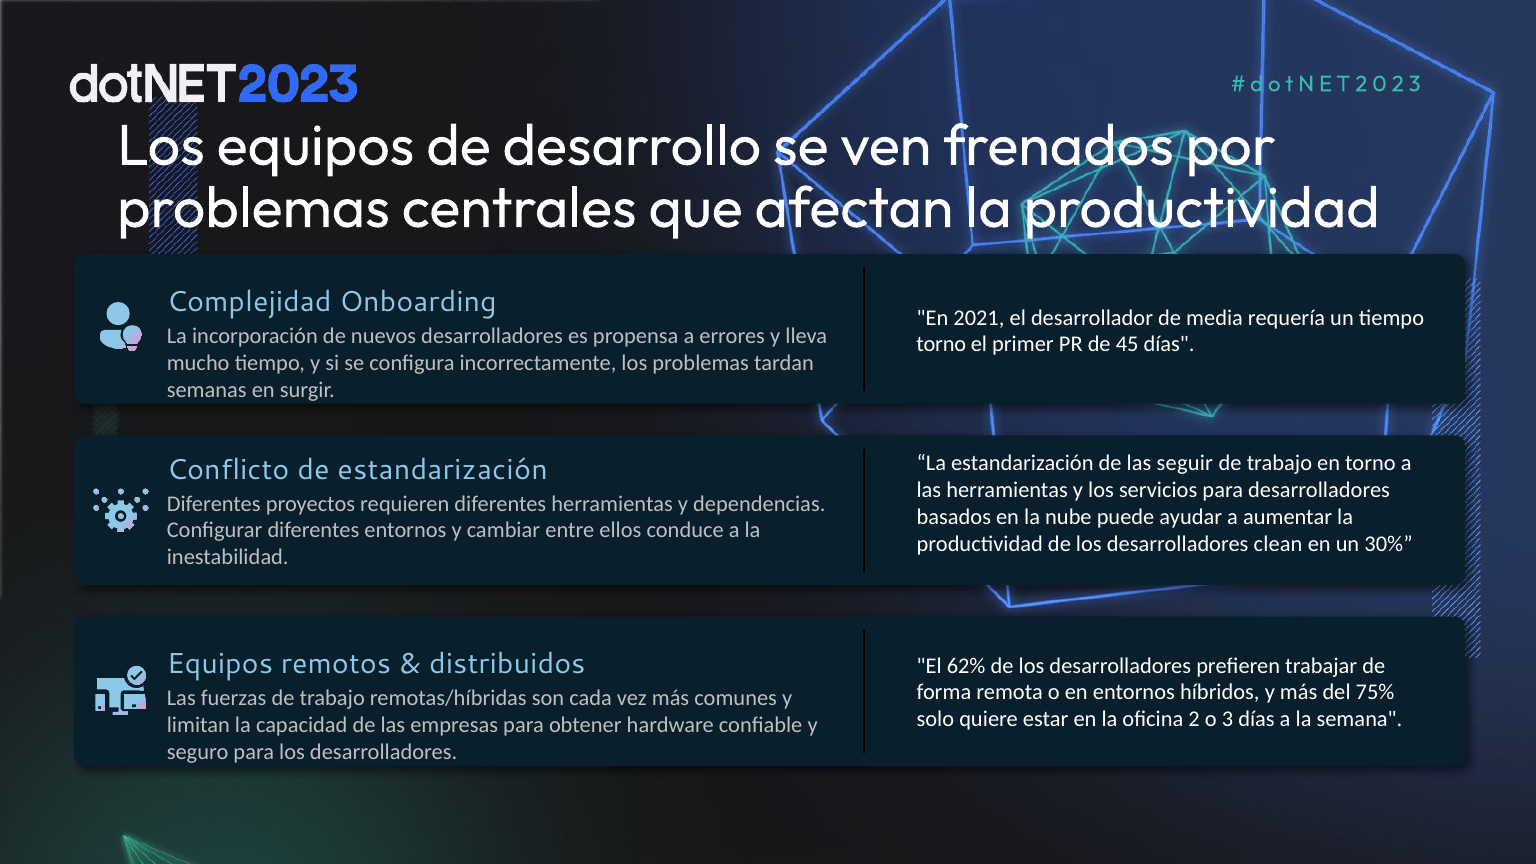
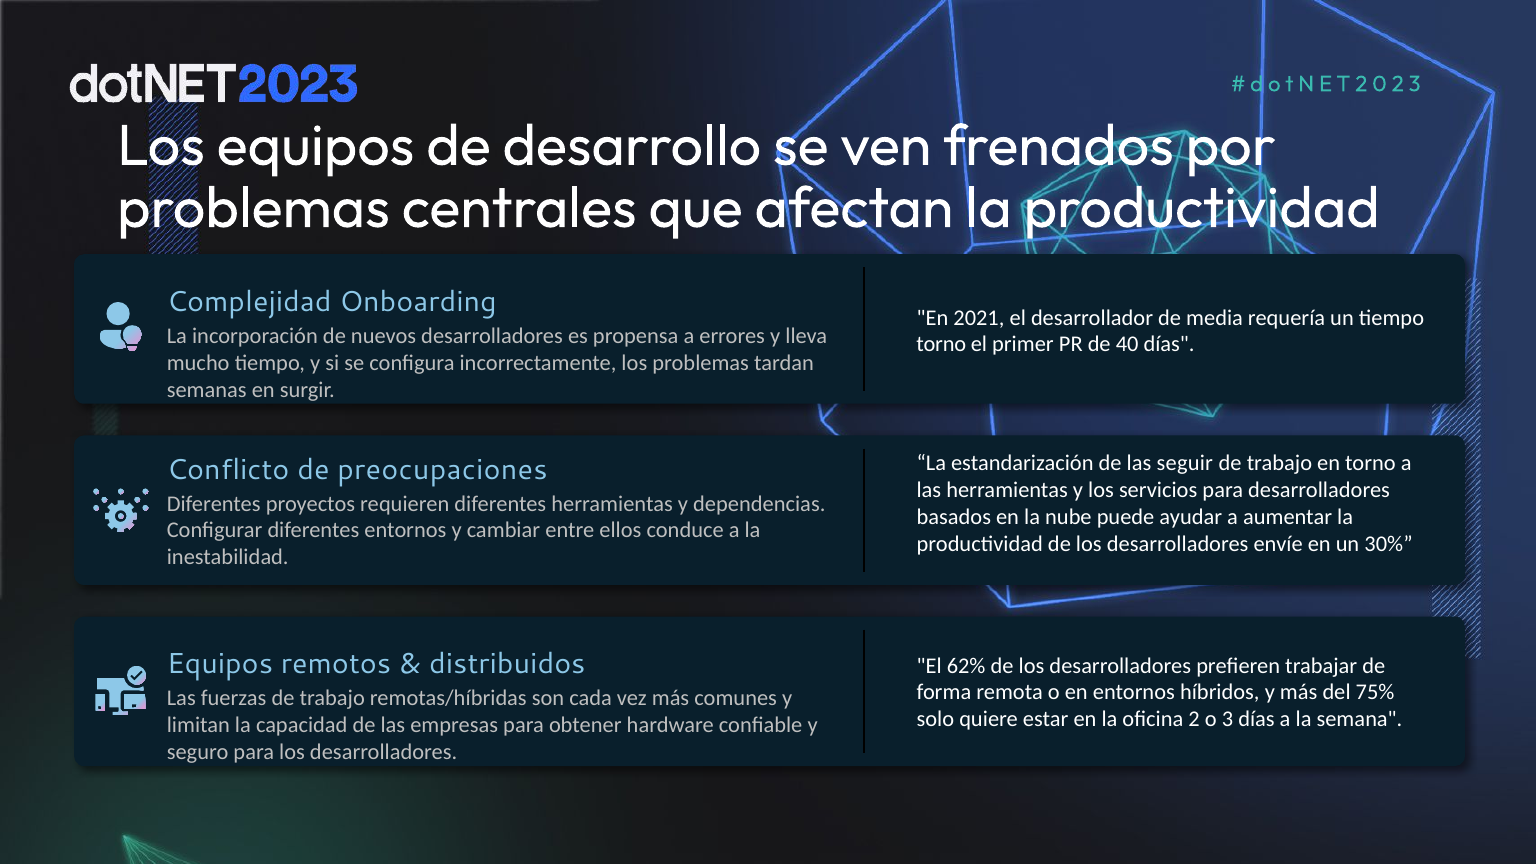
45: 45 -> 40 (1127, 345)
de estandarización: estandarización -> preocupaciones (443, 470)
clean: clean -> envíe (1278, 544)
